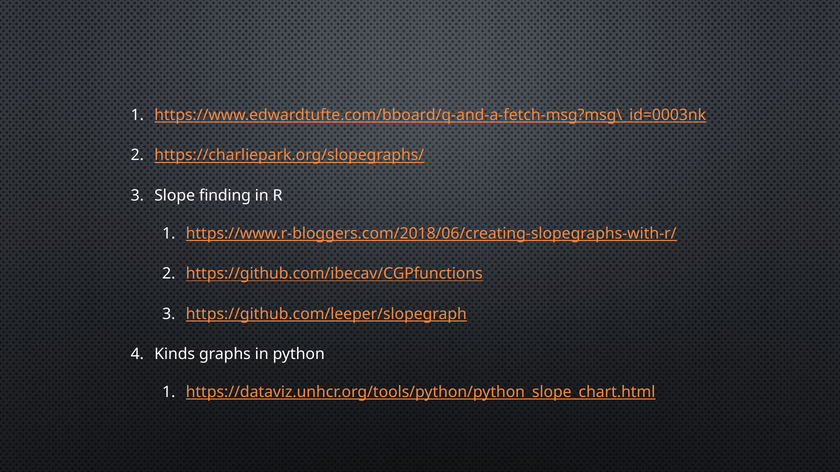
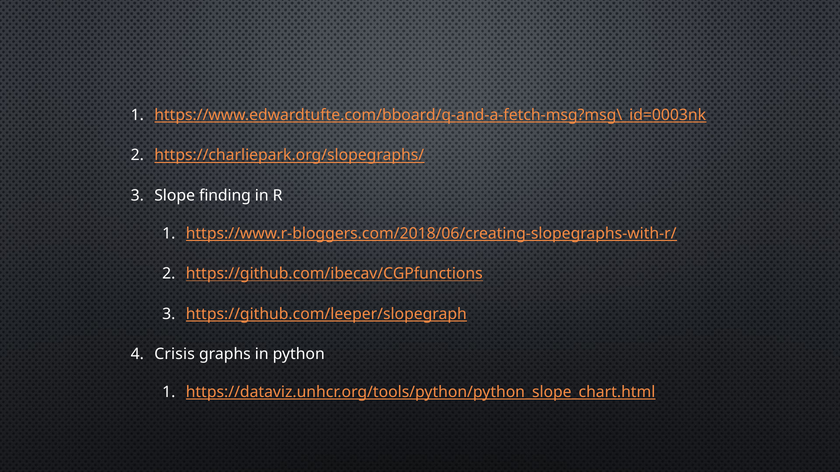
Kinds: Kinds -> Crisis (175, 355)
